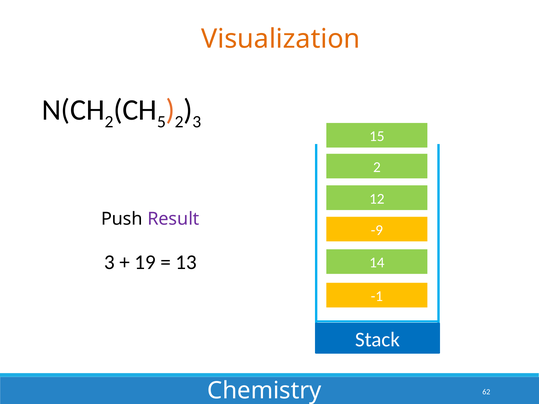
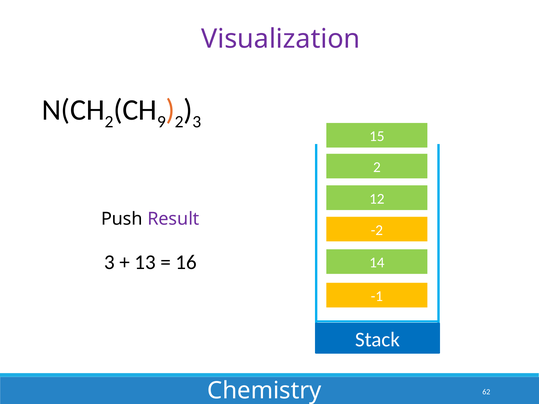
Visualization colour: orange -> purple (281, 39)
5: 5 -> 9 (161, 122)
-9: -9 -> -2 (377, 230)
19: 19 -> 13 (145, 262)
13: 13 -> 16 (186, 262)
